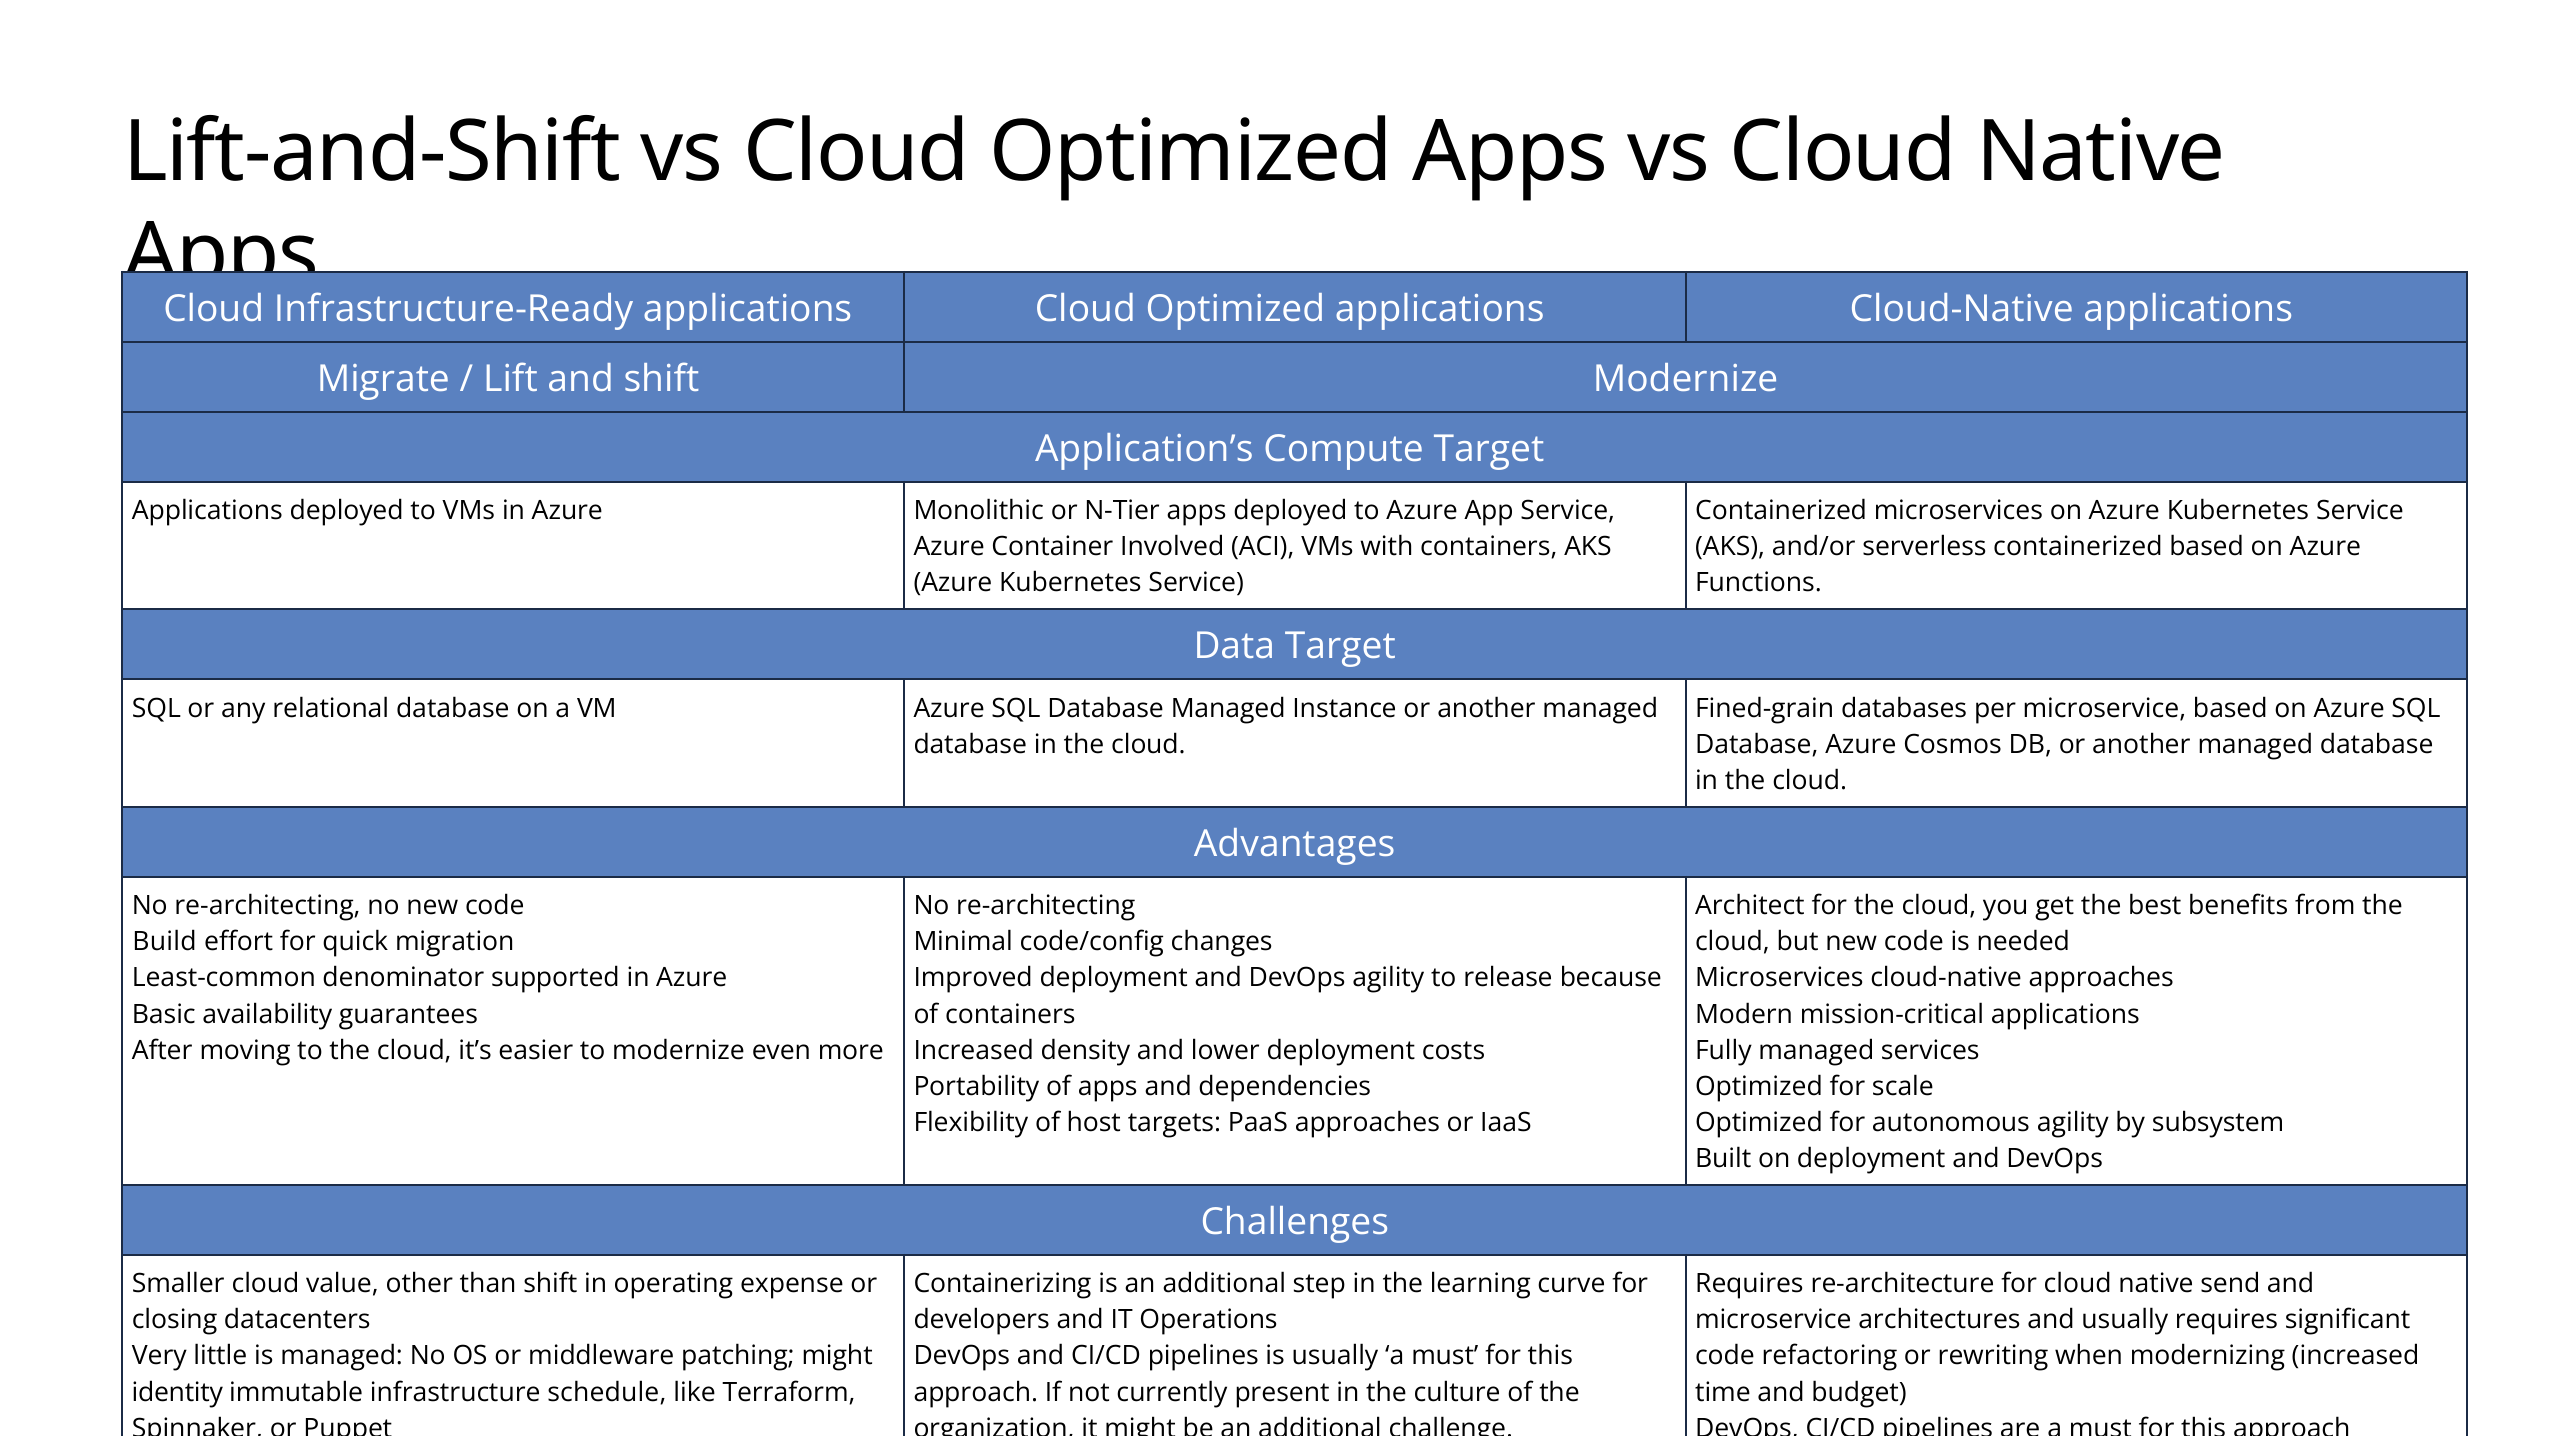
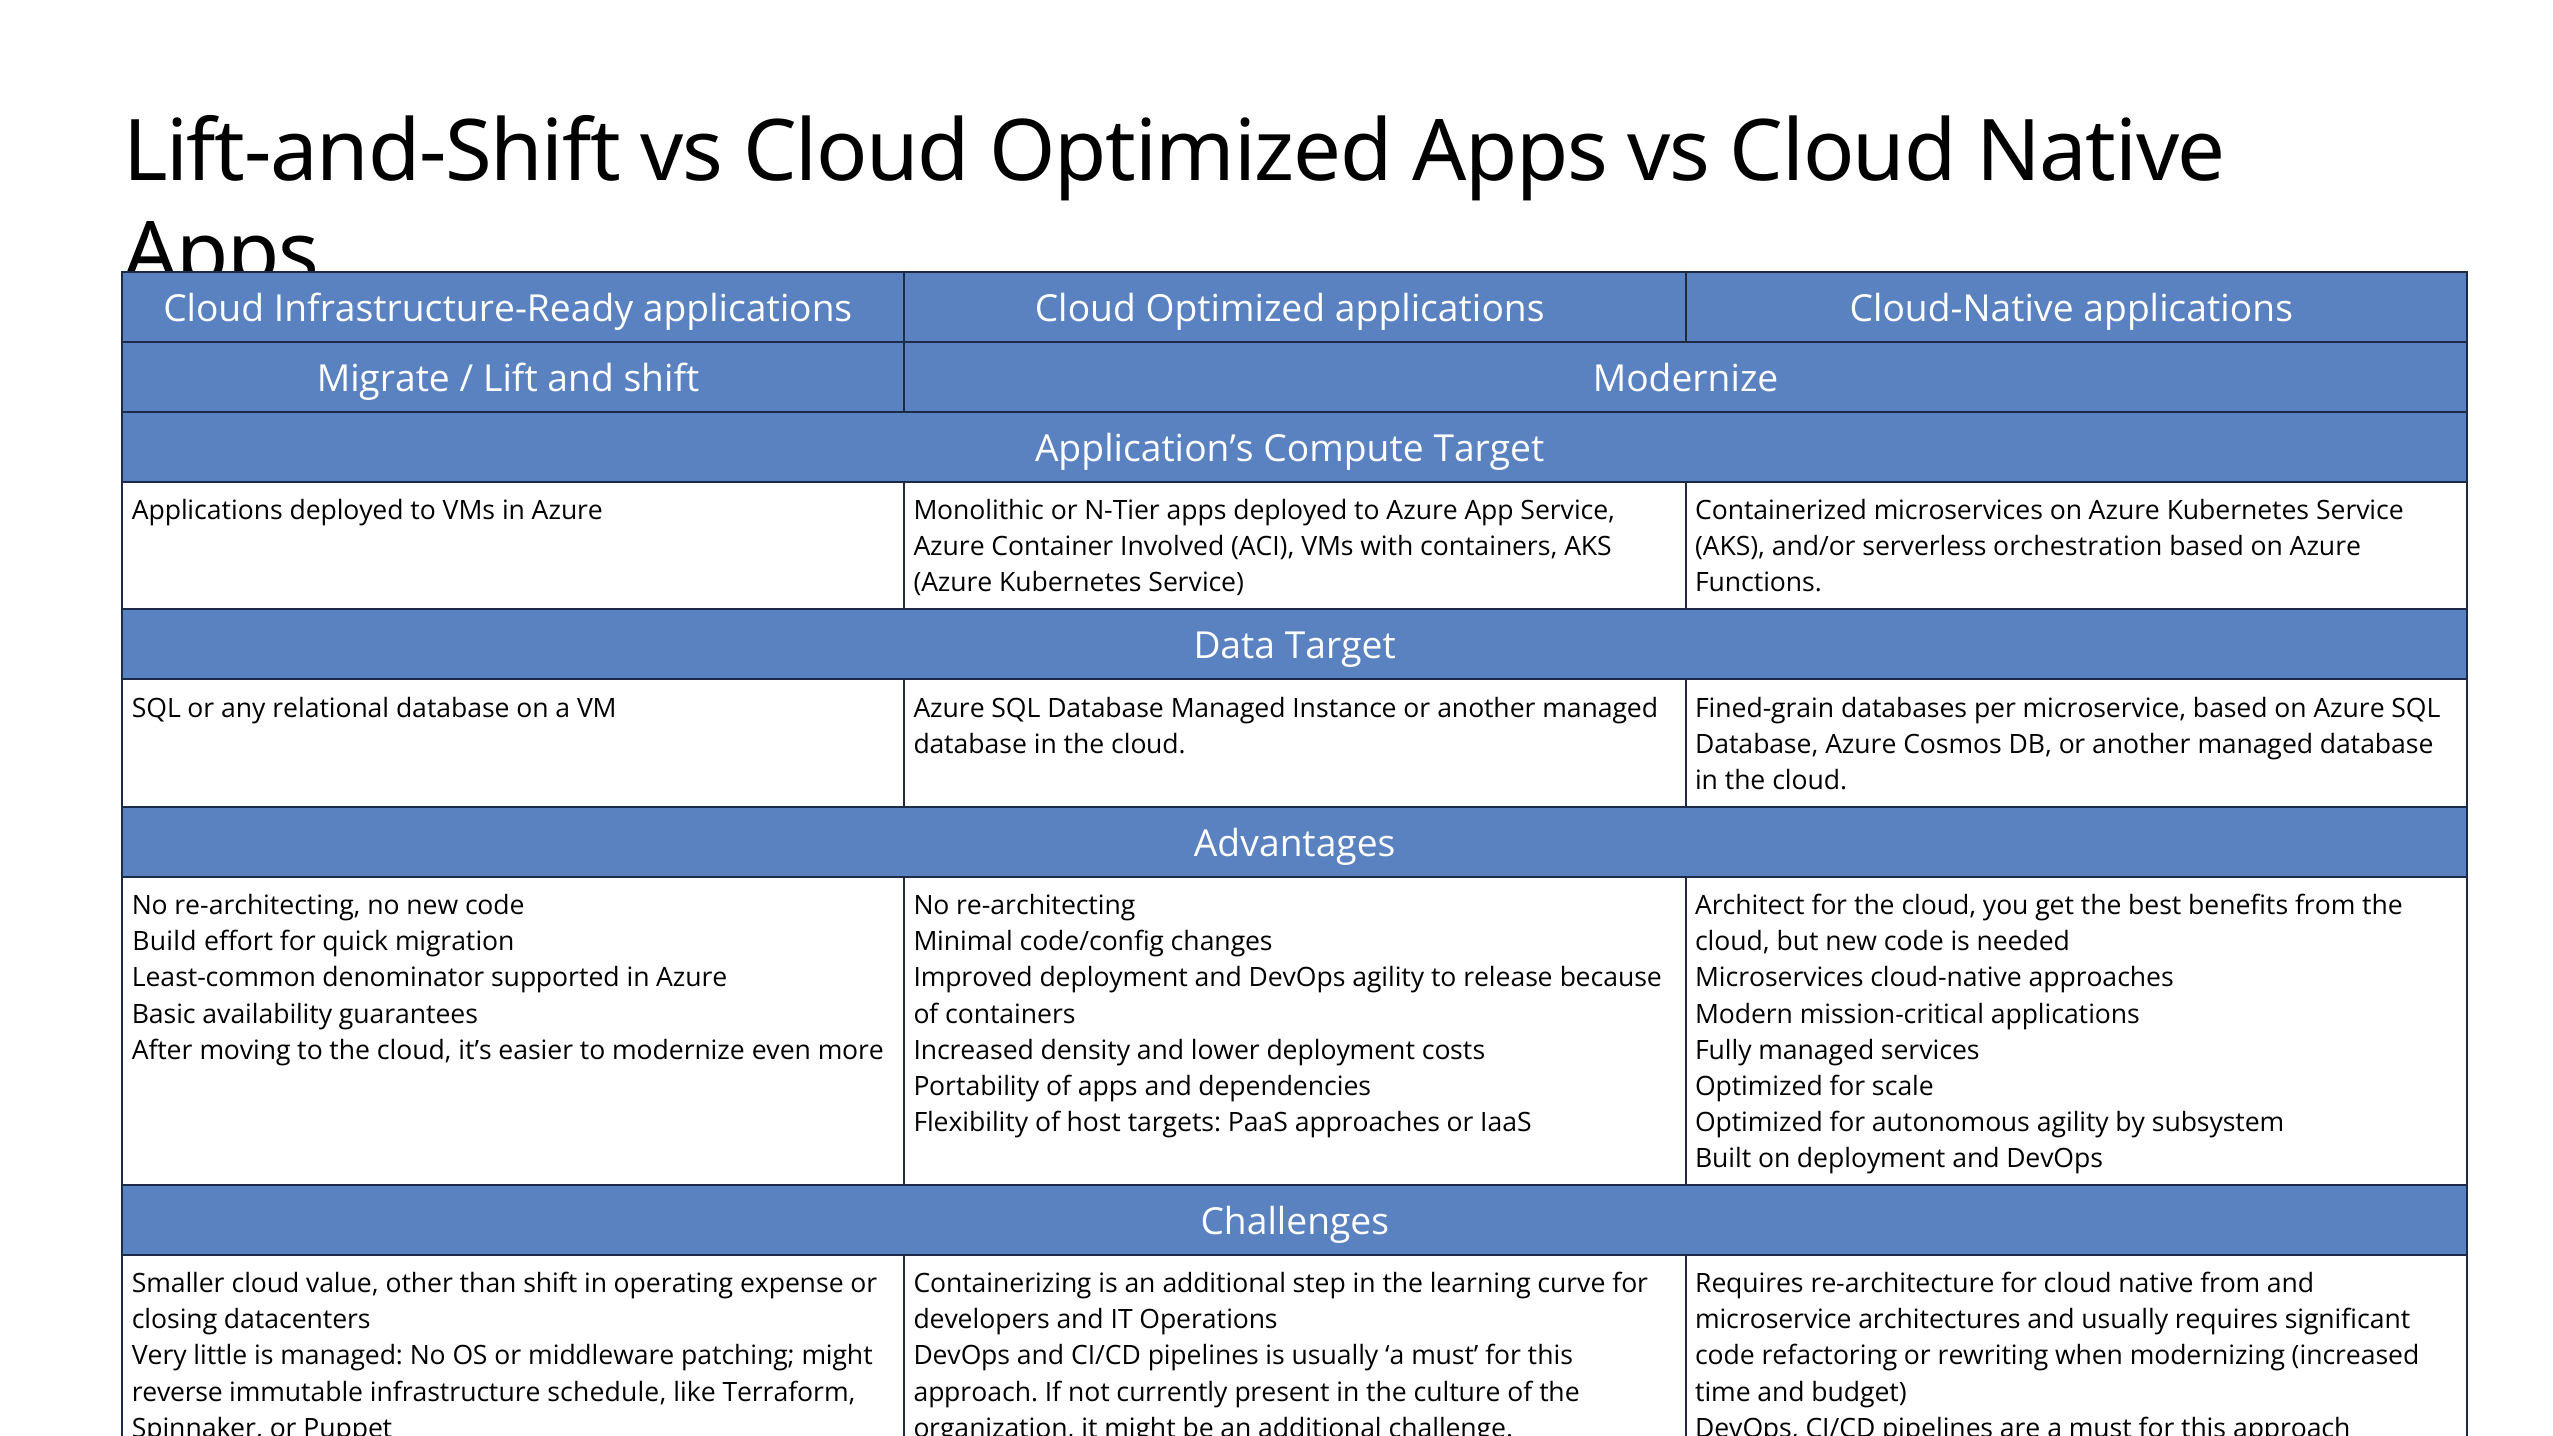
serverless containerized: containerized -> orchestration (2078, 547)
native send: send -> from (2230, 1284)
identity: identity -> reverse (177, 1392)
